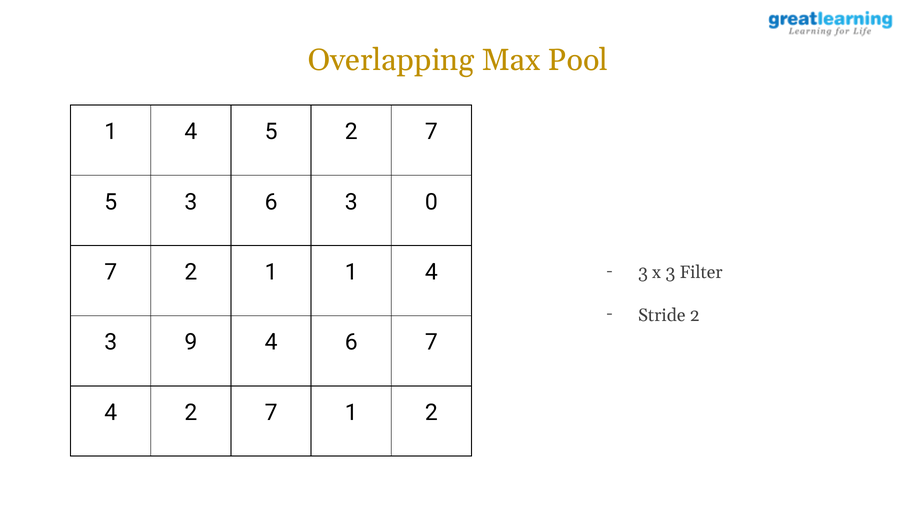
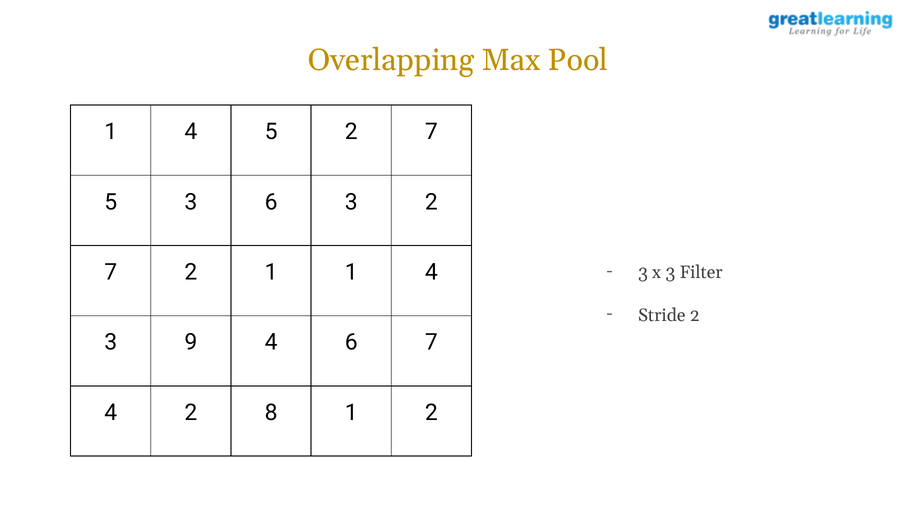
3 0: 0 -> 2 (431, 202)
4 2 7: 7 -> 8 (271, 413)
